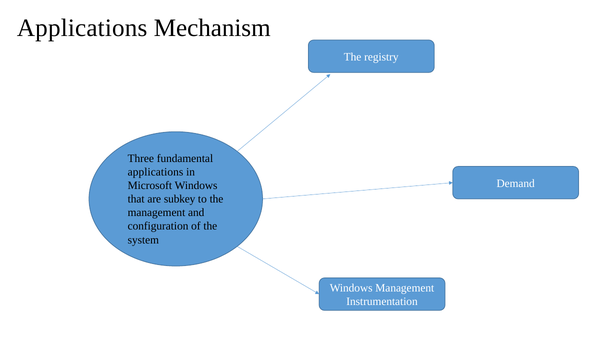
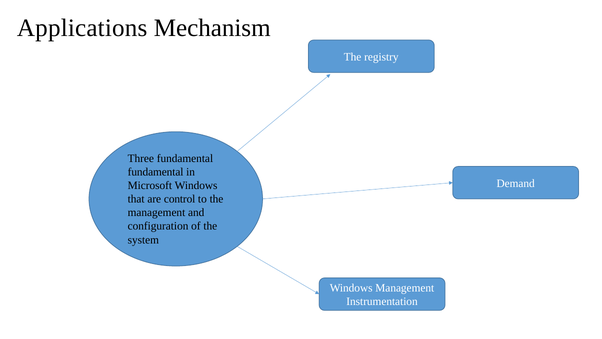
applications: applications -> fundamental (156, 172)
subkey: subkey -> control (180, 199)
